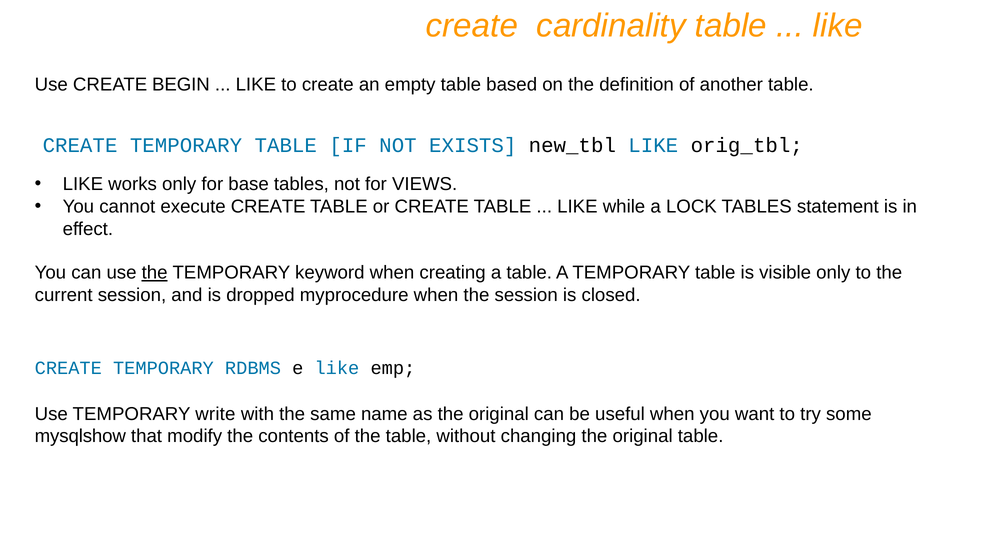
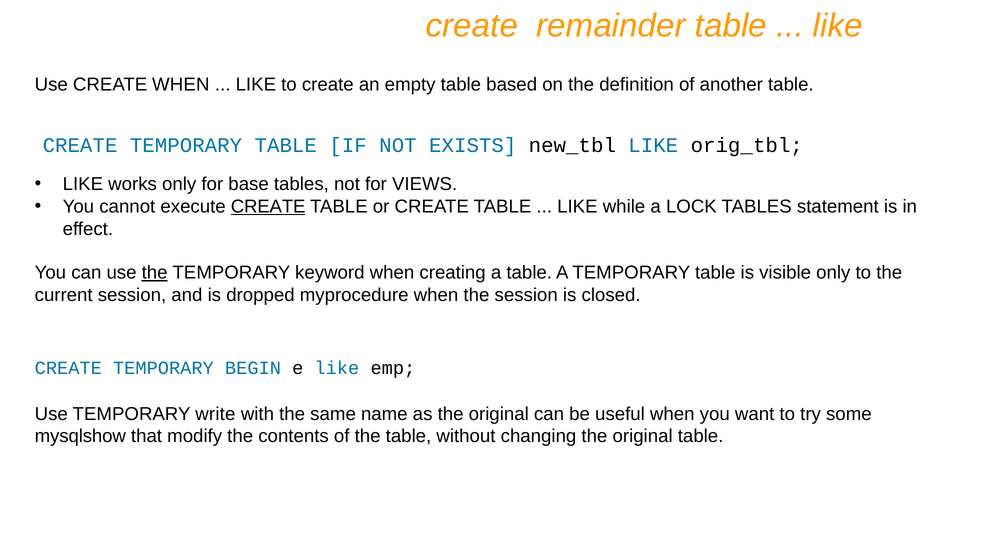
cardinality: cardinality -> remainder (611, 26)
CREATE BEGIN: BEGIN -> WHEN (181, 85)
CREATE underline: none -> present (268, 206)
RDBMS: RDBMS -> BEGIN (253, 368)
